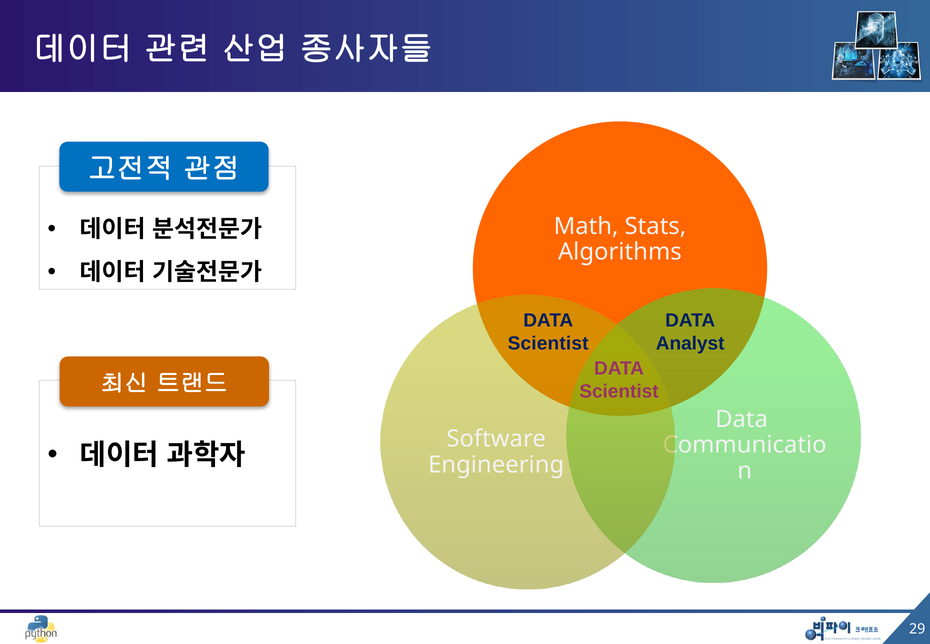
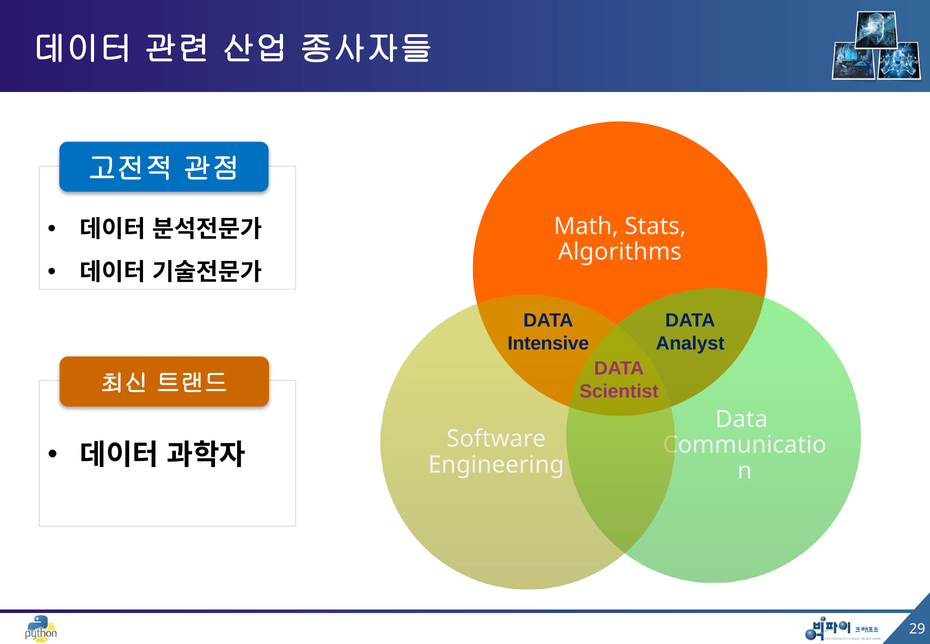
Scientist: Scientist -> Intensive (548, 343)
